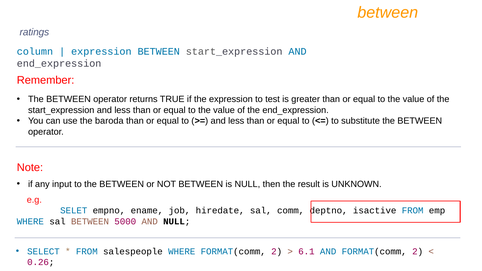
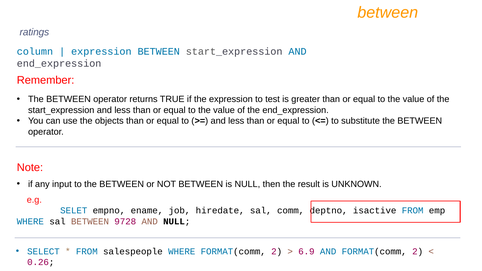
baroda: baroda -> objects (109, 121)
5000: 5000 -> 9728 (125, 222)
6.1: 6.1 -> 6.9 (306, 252)
